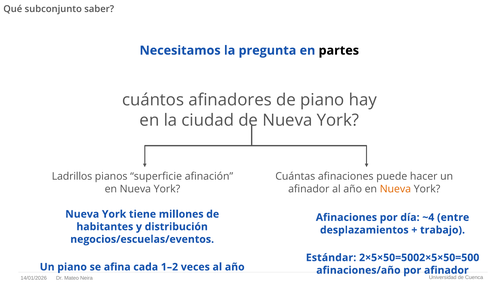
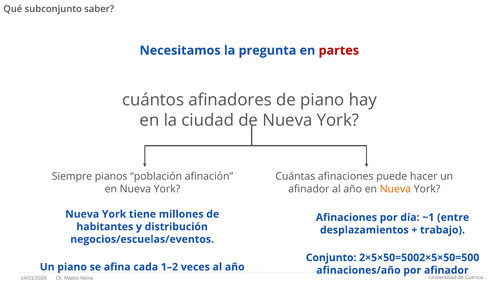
partes colour: black -> red (339, 50)
Ladrillos: Ladrillos -> Siempre (72, 176)
superficie: superficie -> población (156, 176)
~4: ~4 -> ~1 (428, 217)
Estándar: Estándar -> Conjunto (331, 258)
